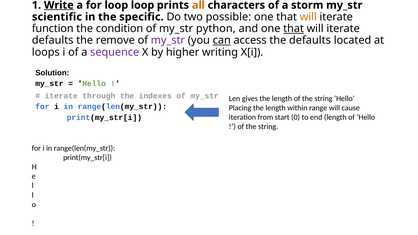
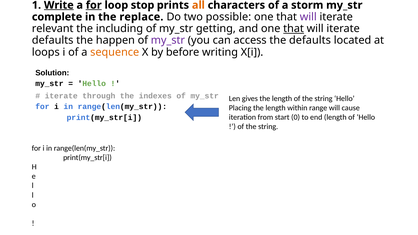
for underline: none -> present (94, 5)
loop loop: loop -> stop (143, 5)
scientific: scientific -> complete (57, 17)
specific: specific -> replace (141, 17)
will colour: orange -> purple (308, 17)
function: function -> relevant (53, 29)
condition: condition -> including (119, 29)
python: python -> getting (216, 29)
remove: remove -> happen (115, 40)
can underline: present -> none (222, 40)
sequence colour: purple -> orange (115, 52)
higher: higher -> before (183, 52)
